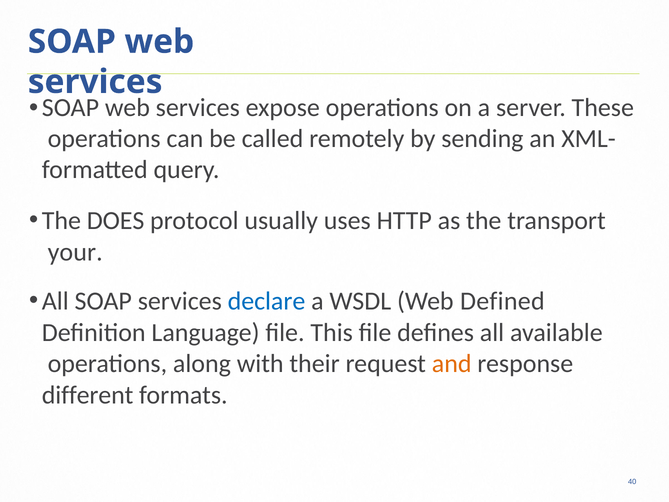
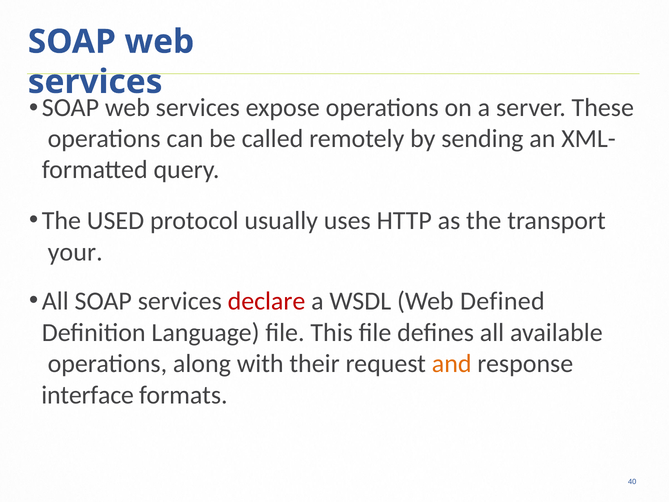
DOES: DOES -> USED (116, 220)
declare colour: blue -> red (266, 301)
different: different -> interface (88, 395)
